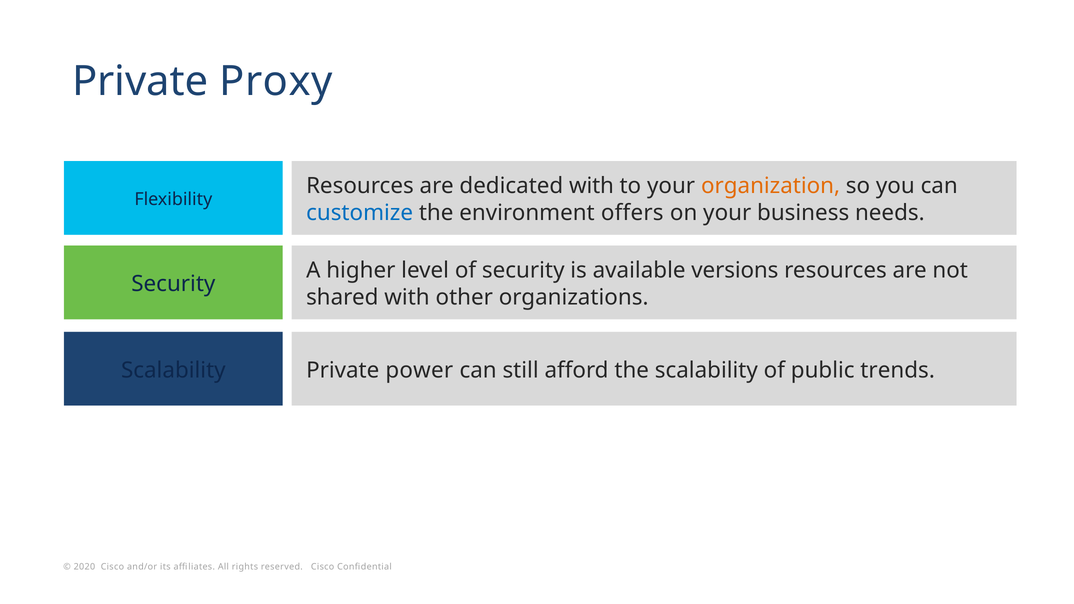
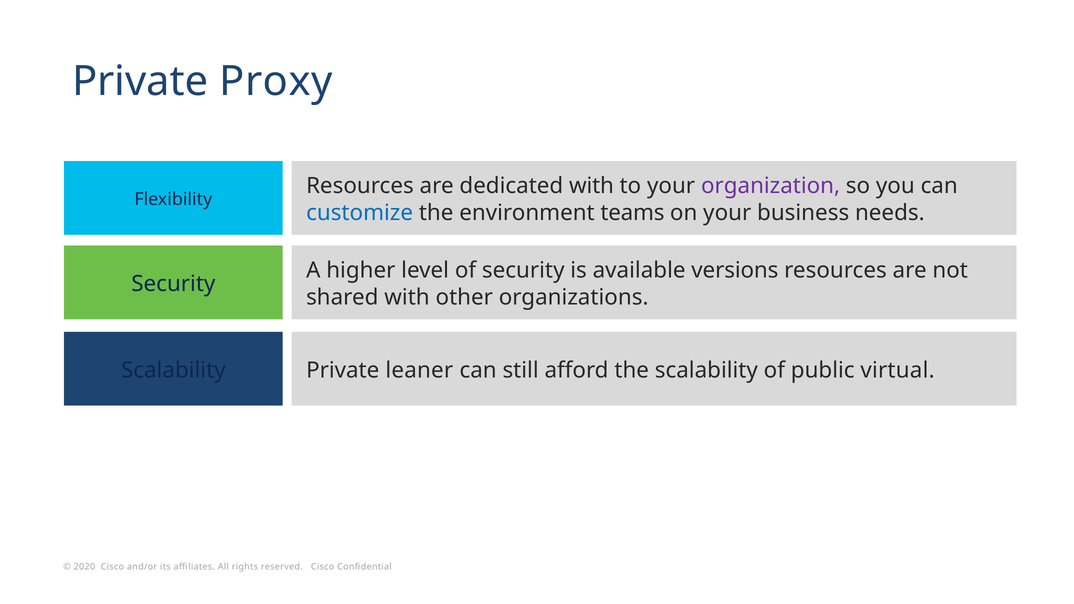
organization colour: orange -> purple (771, 186)
offers: offers -> teams (632, 213)
power: power -> leaner (419, 370)
trends: trends -> virtual (898, 370)
